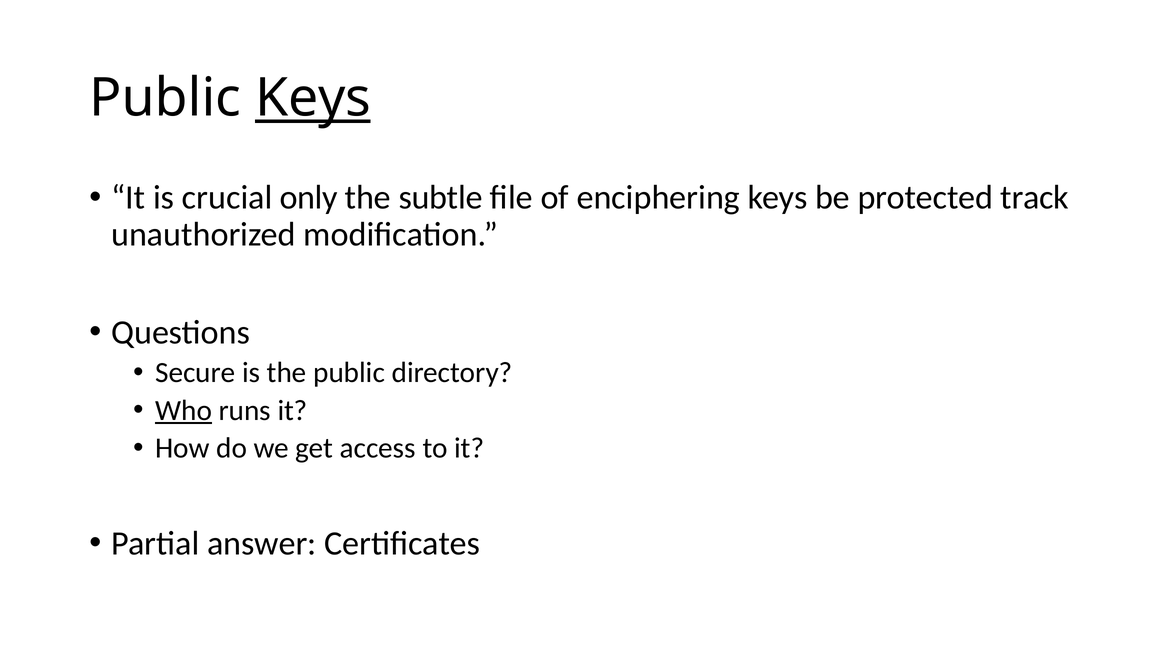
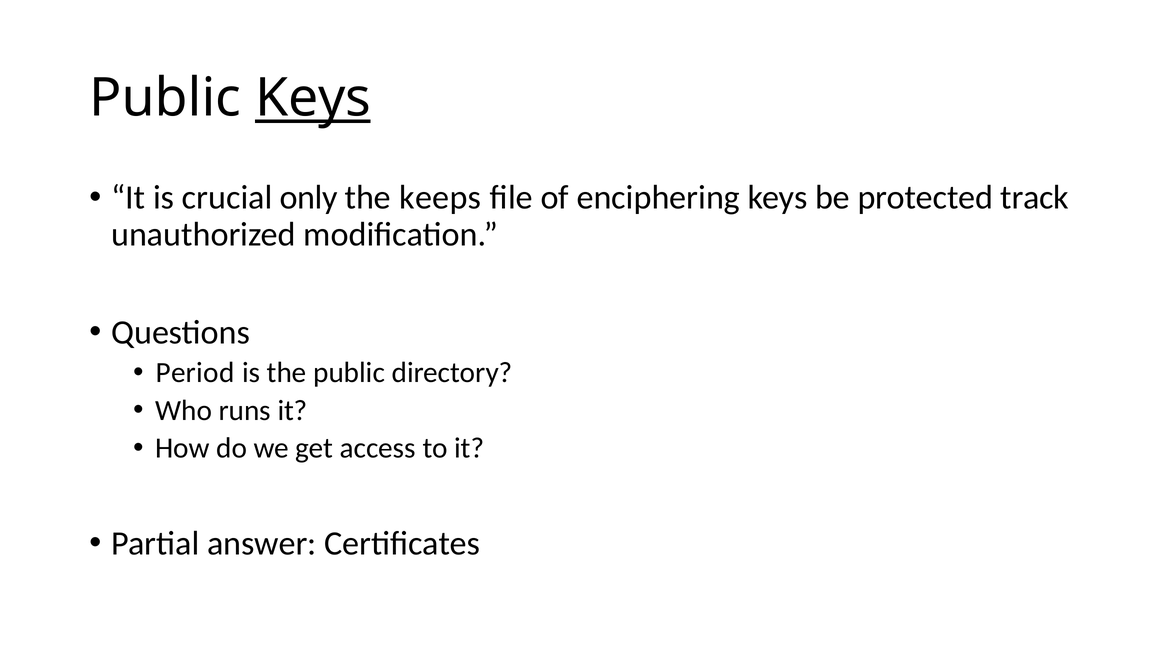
subtle: subtle -> keeps (440, 198)
Secure: Secure -> Period (195, 373)
Who underline: present -> none (184, 411)
